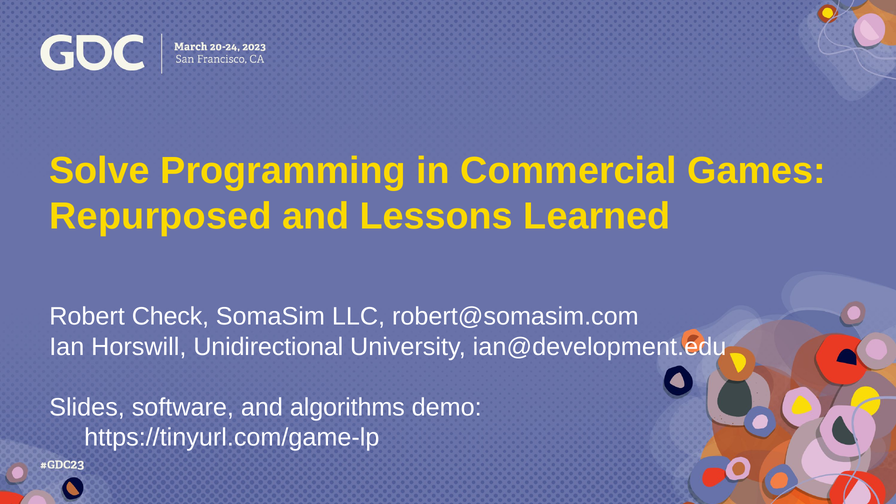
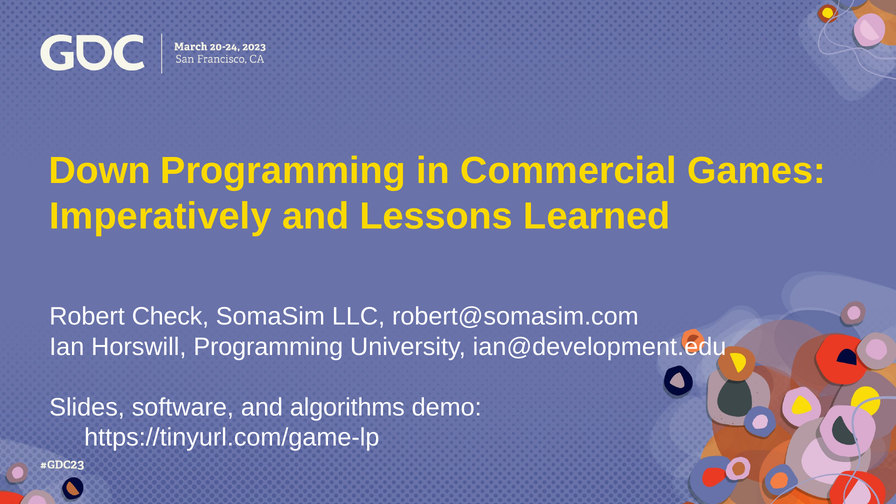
Solve: Solve -> Down (100, 171)
Repurposed: Repurposed -> Imperatively (160, 216)
Horswill Unidirectional: Unidirectional -> Programming (268, 347)
